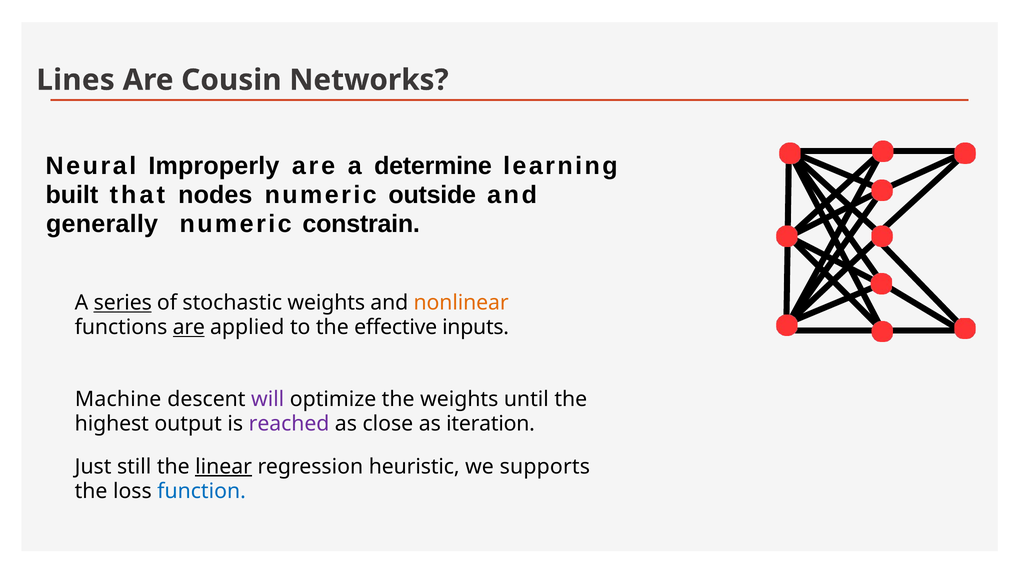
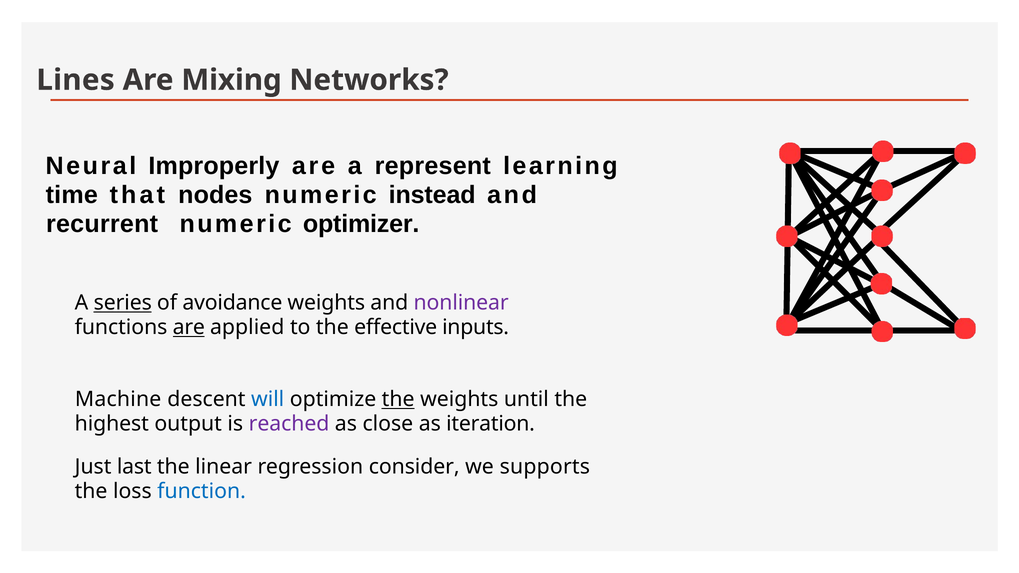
Cousin: Cousin -> Mixing (231, 80)
determine: determine -> represent (433, 166)
built: built -> time (72, 195)
outside: outside -> instead (432, 195)
generally: generally -> recurrent (102, 224)
constrain: constrain -> optimizer (361, 224)
stochastic: stochastic -> avoidance (232, 303)
nonlinear colour: orange -> purple (461, 303)
will colour: purple -> blue (268, 399)
the underline: none -> present (398, 399)
still: still -> last (134, 467)
linear underline: present -> none (224, 467)
heuristic: heuristic -> consider (414, 467)
